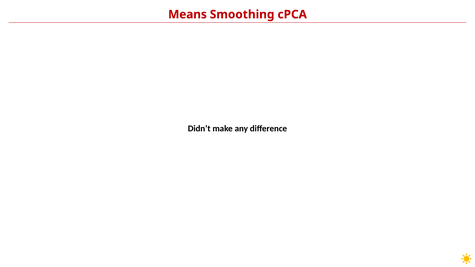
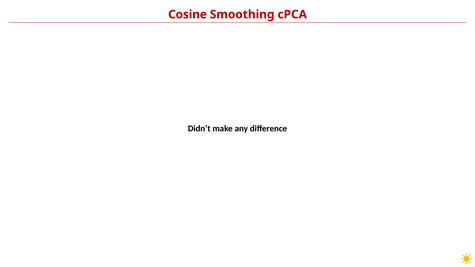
Means: Means -> Cosine (187, 14)
